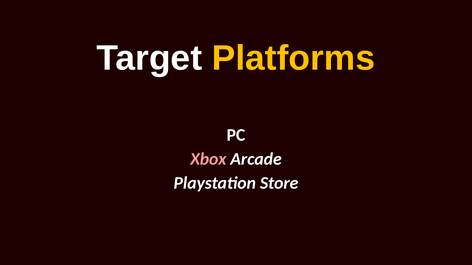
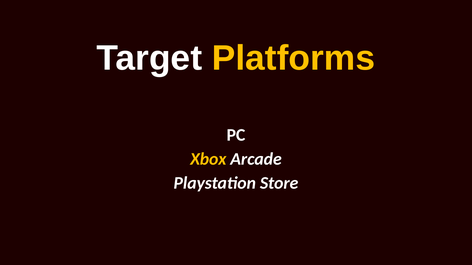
Xbox colour: pink -> yellow (208, 159)
